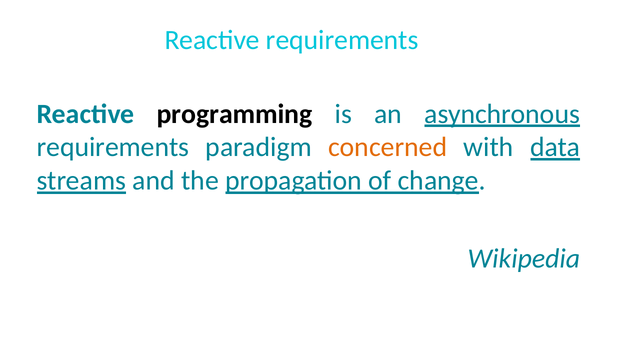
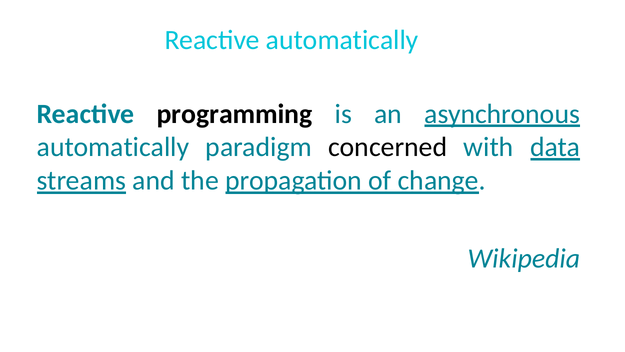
Reactive requirements: requirements -> automatically (342, 40)
requirements: requirements -> automatically (113, 147)
concerned colour: orange -> black (388, 147)
